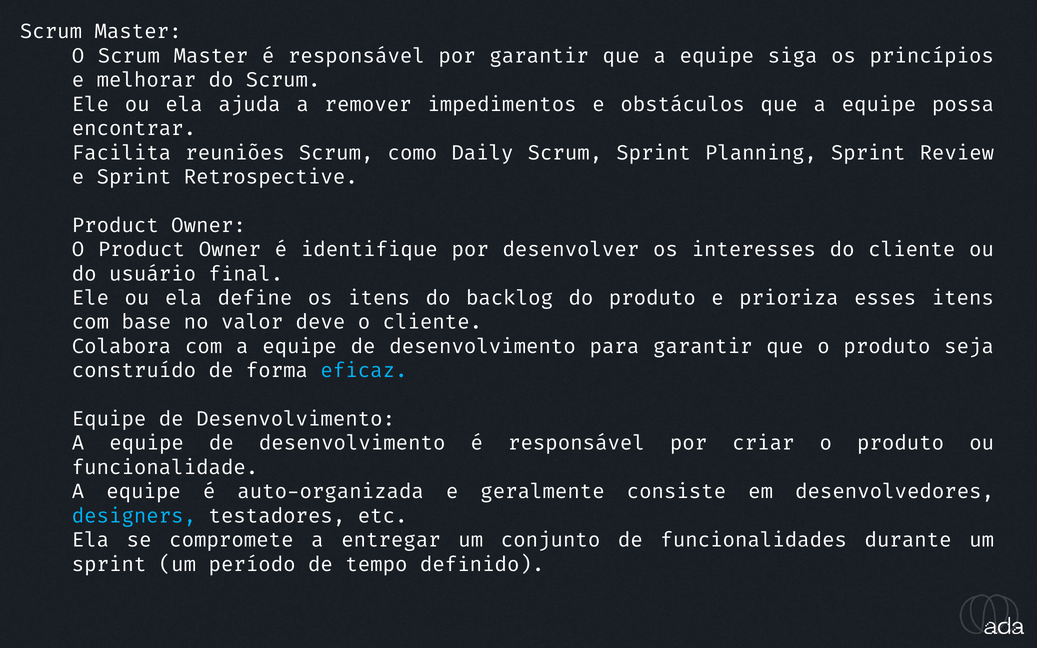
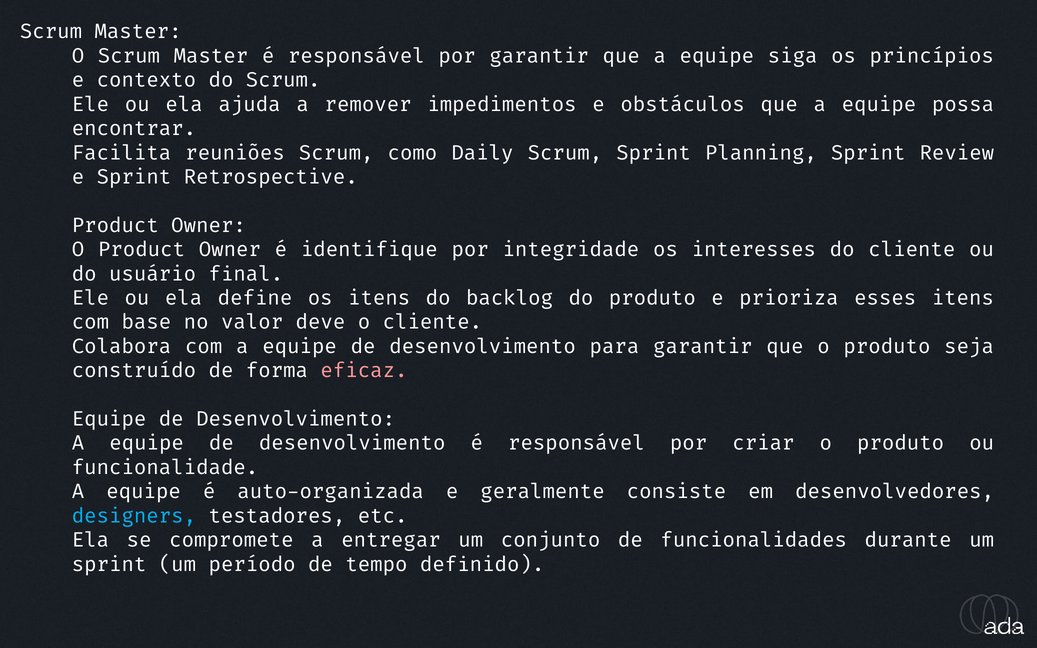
melhorar: melhorar -> contexto (146, 80)
desenvolver: desenvolver -> integridade (571, 250)
eficaz colour: light blue -> pink (364, 371)
